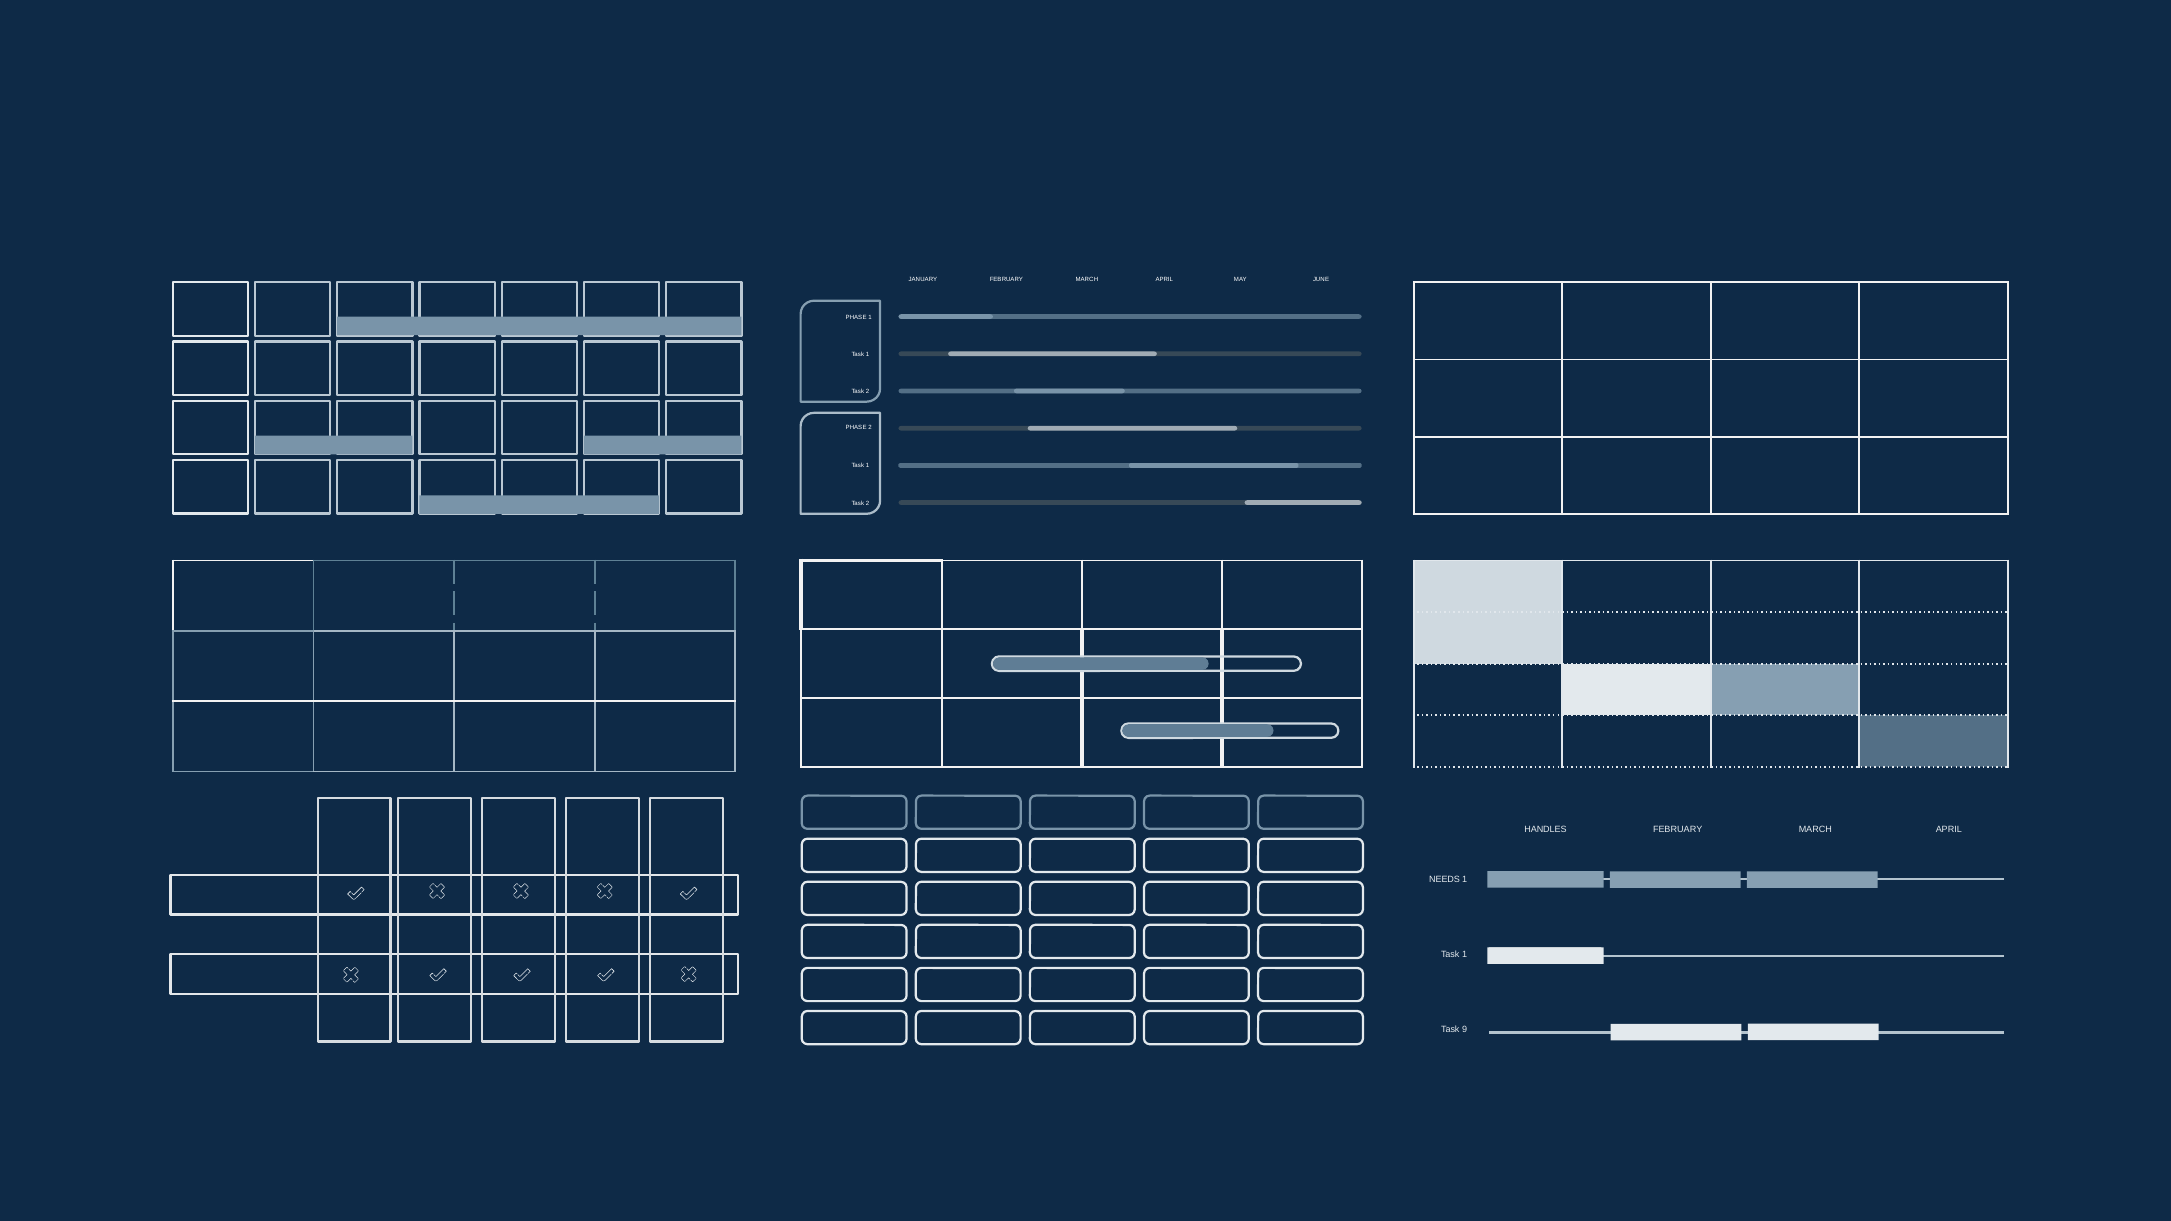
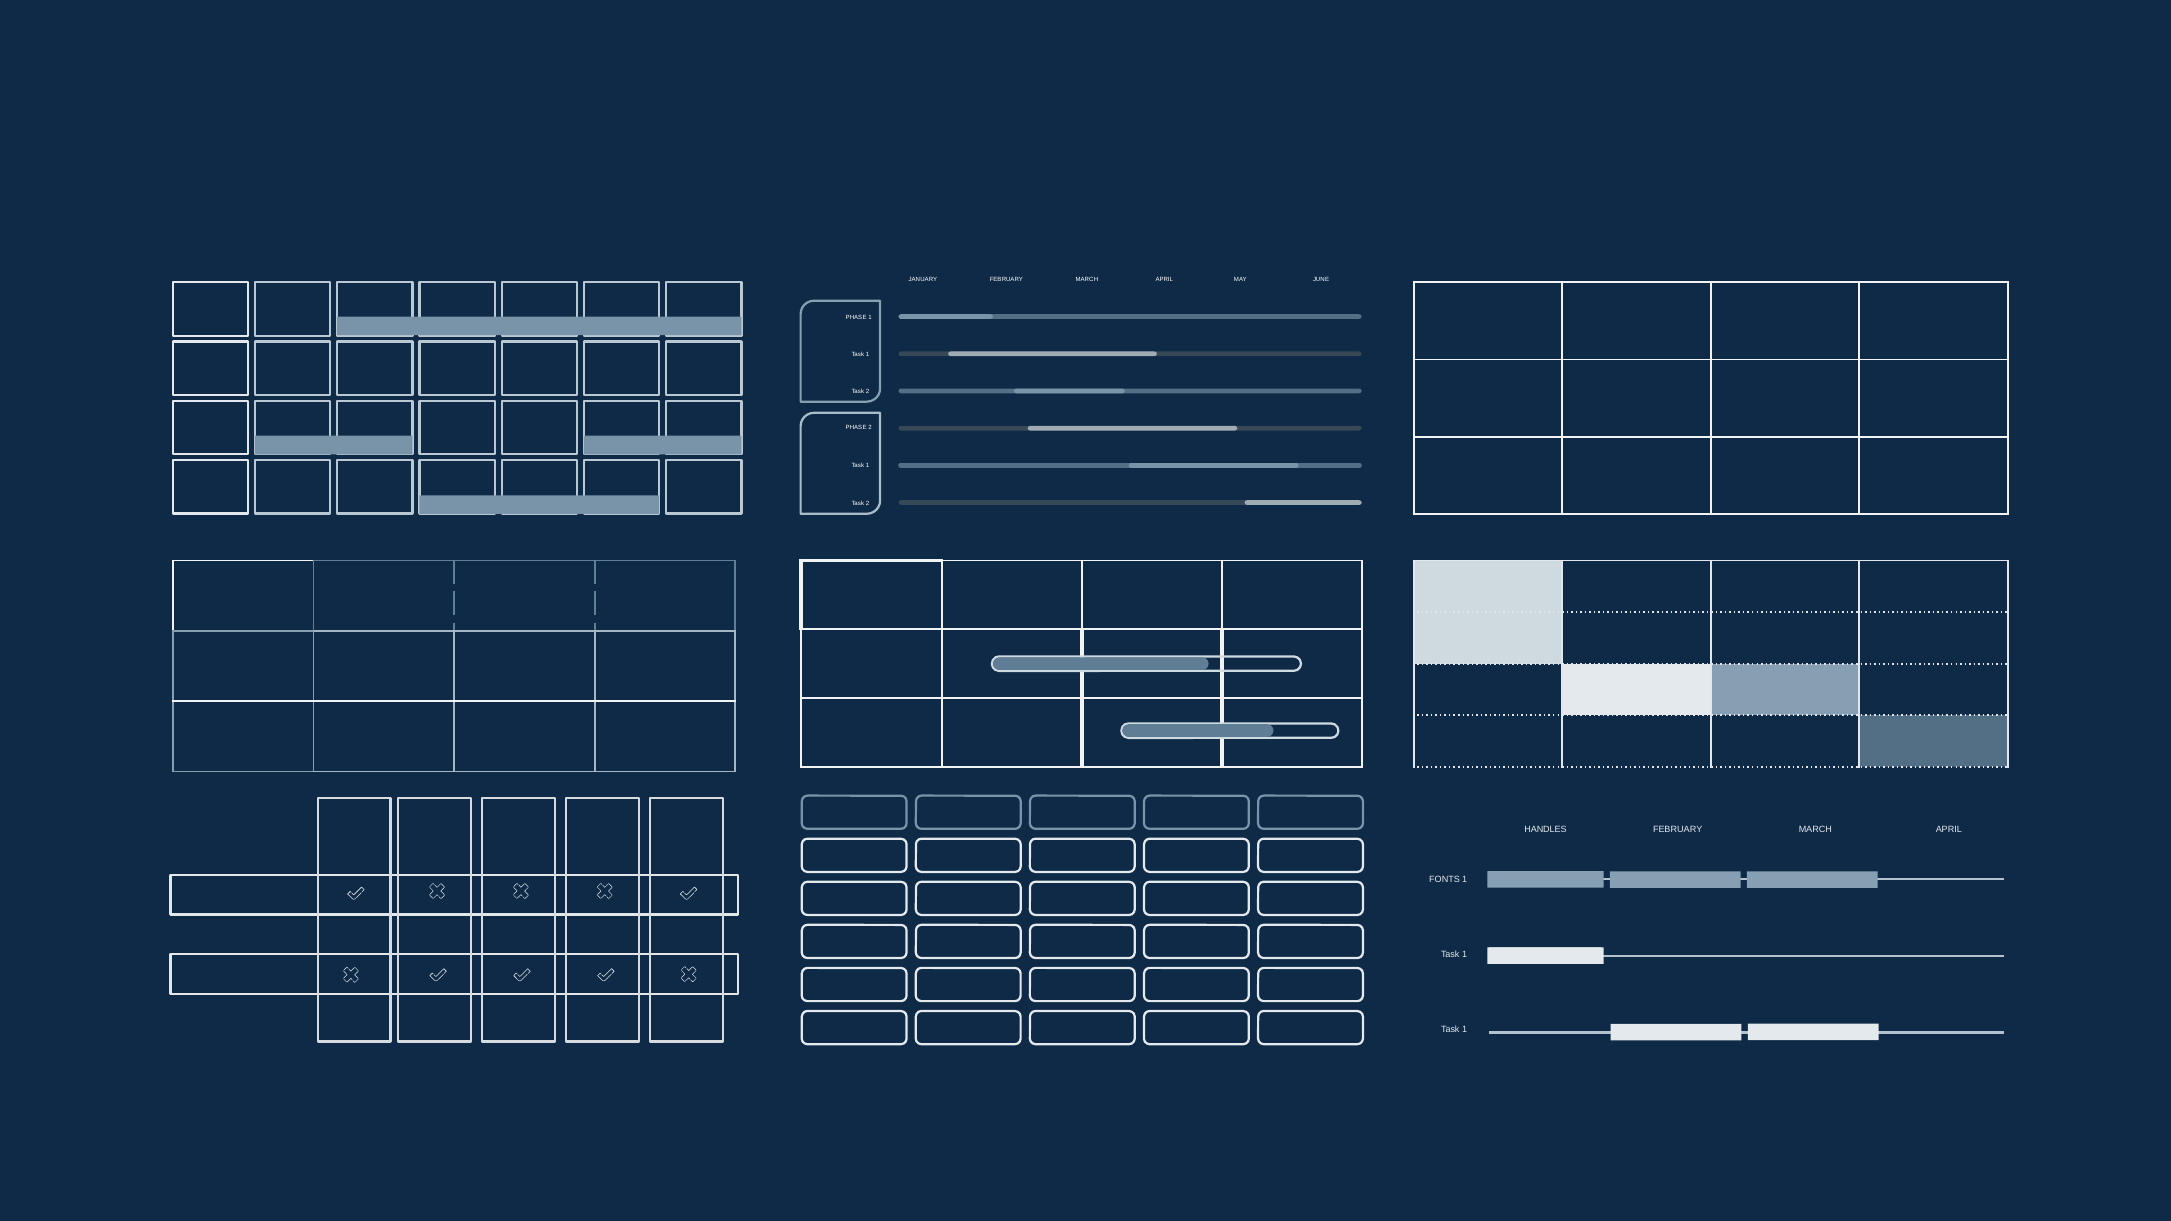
NEEDS: NEEDS -> FONTS (1445, 880)
9: 9 -> 1 (1465, 1030)
